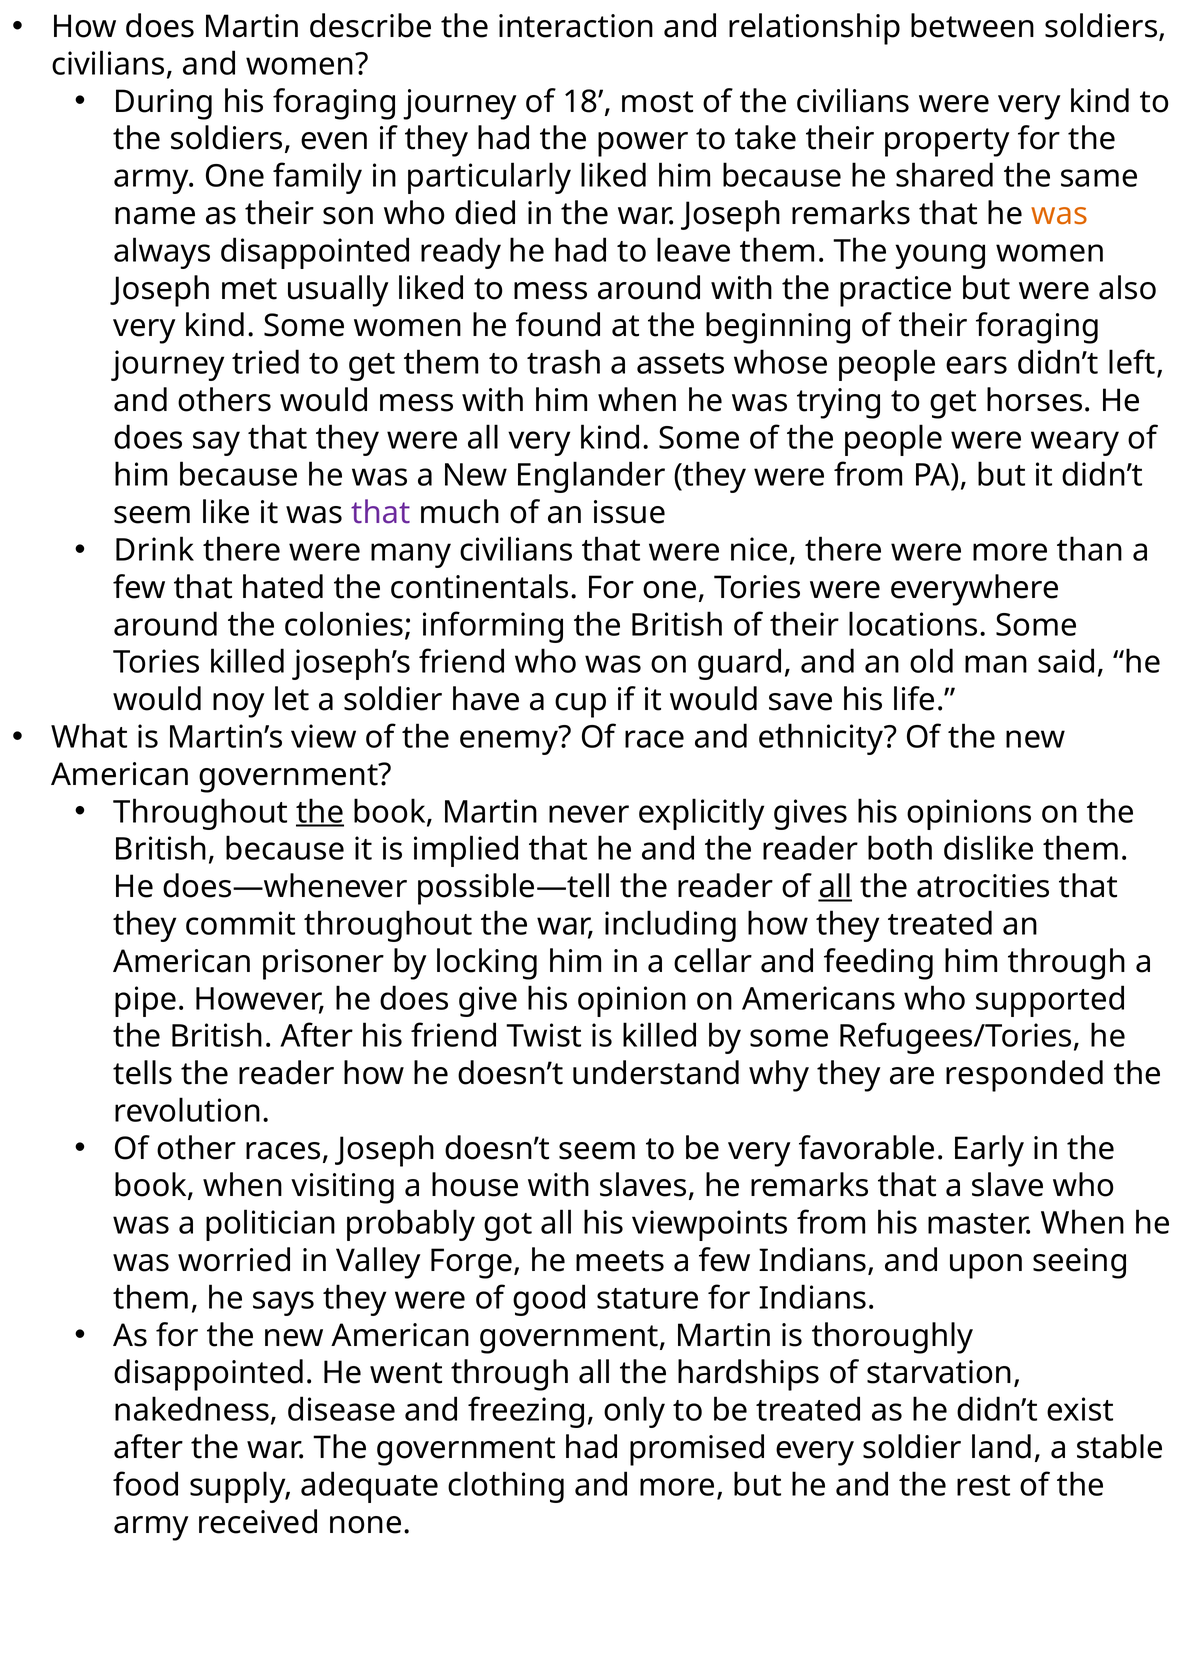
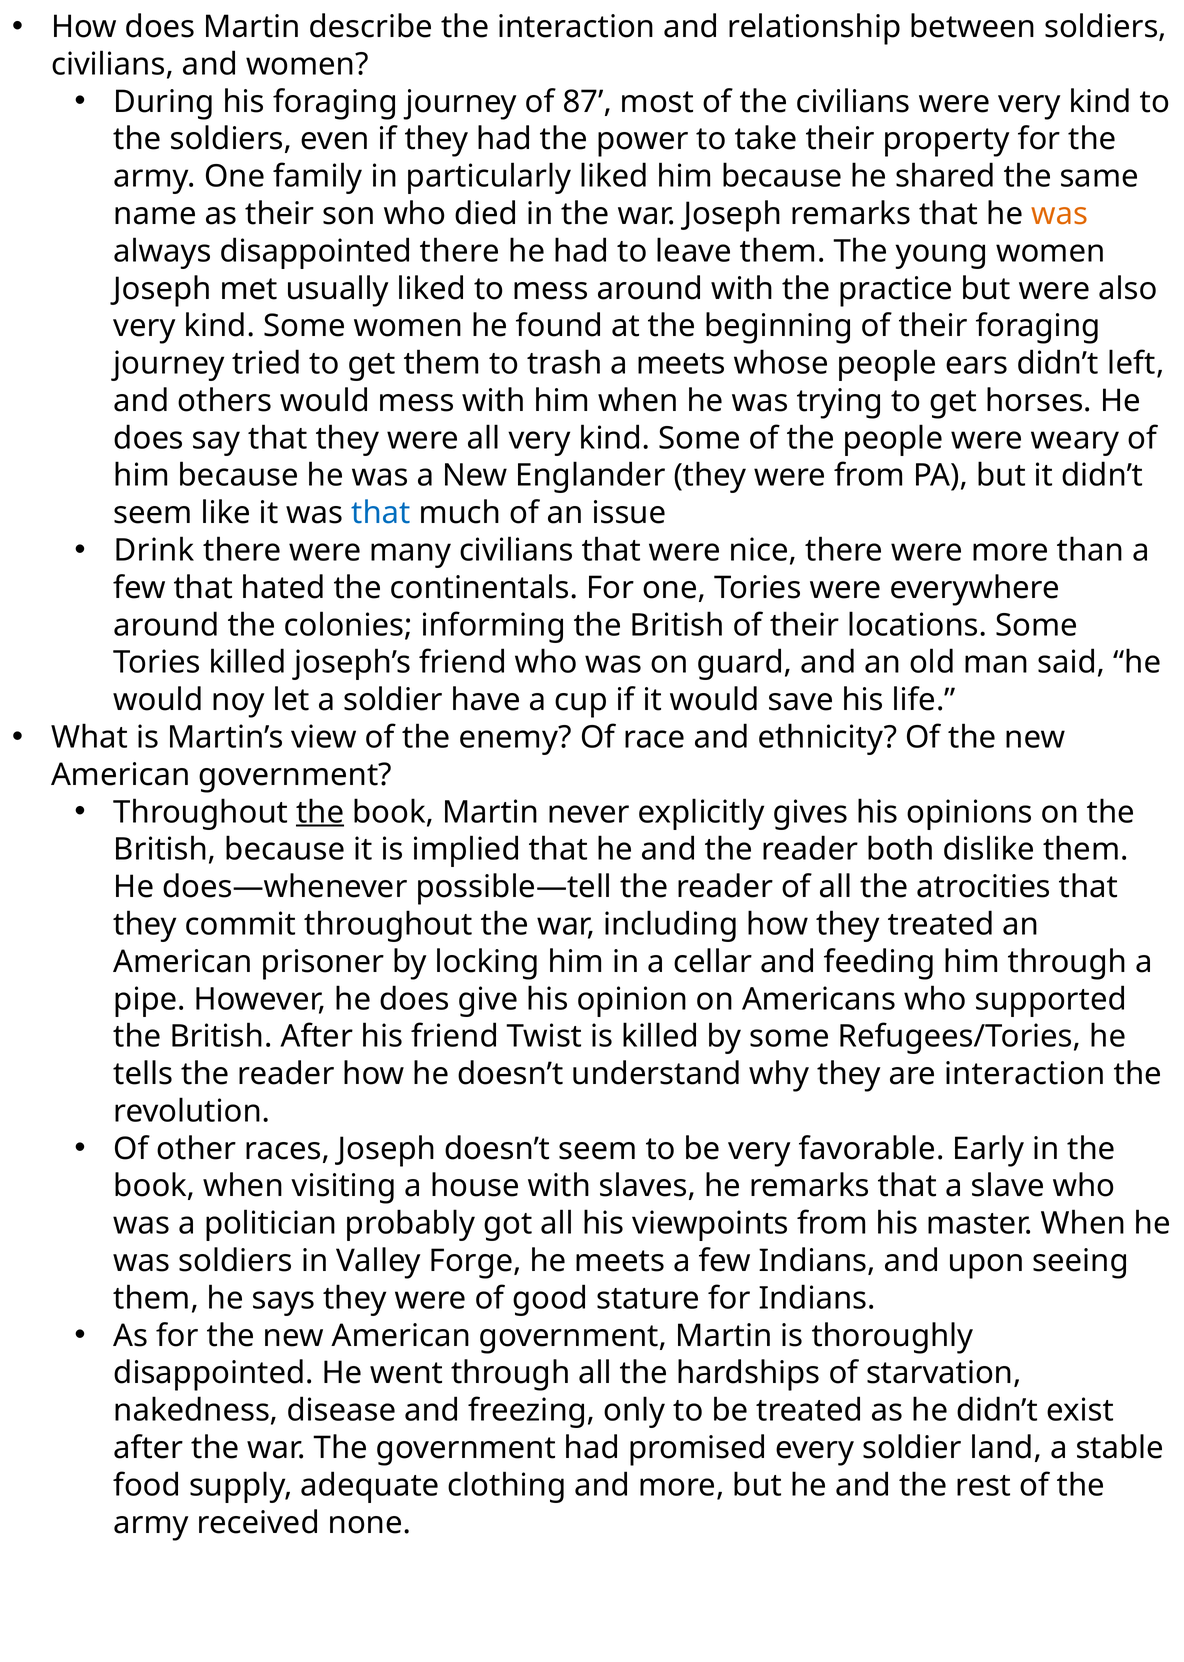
18: 18 -> 87 (587, 102)
disappointed ready: ready -> there (460, 251)
a assets: assets -> meets (681, 363)
that colour: purple -> blue (381, 513)
all underline: present -> none (835, 887)
are responded: responded -> interaction (1025, 1074)
was worried: worried -> soldiers (236, 1261)
